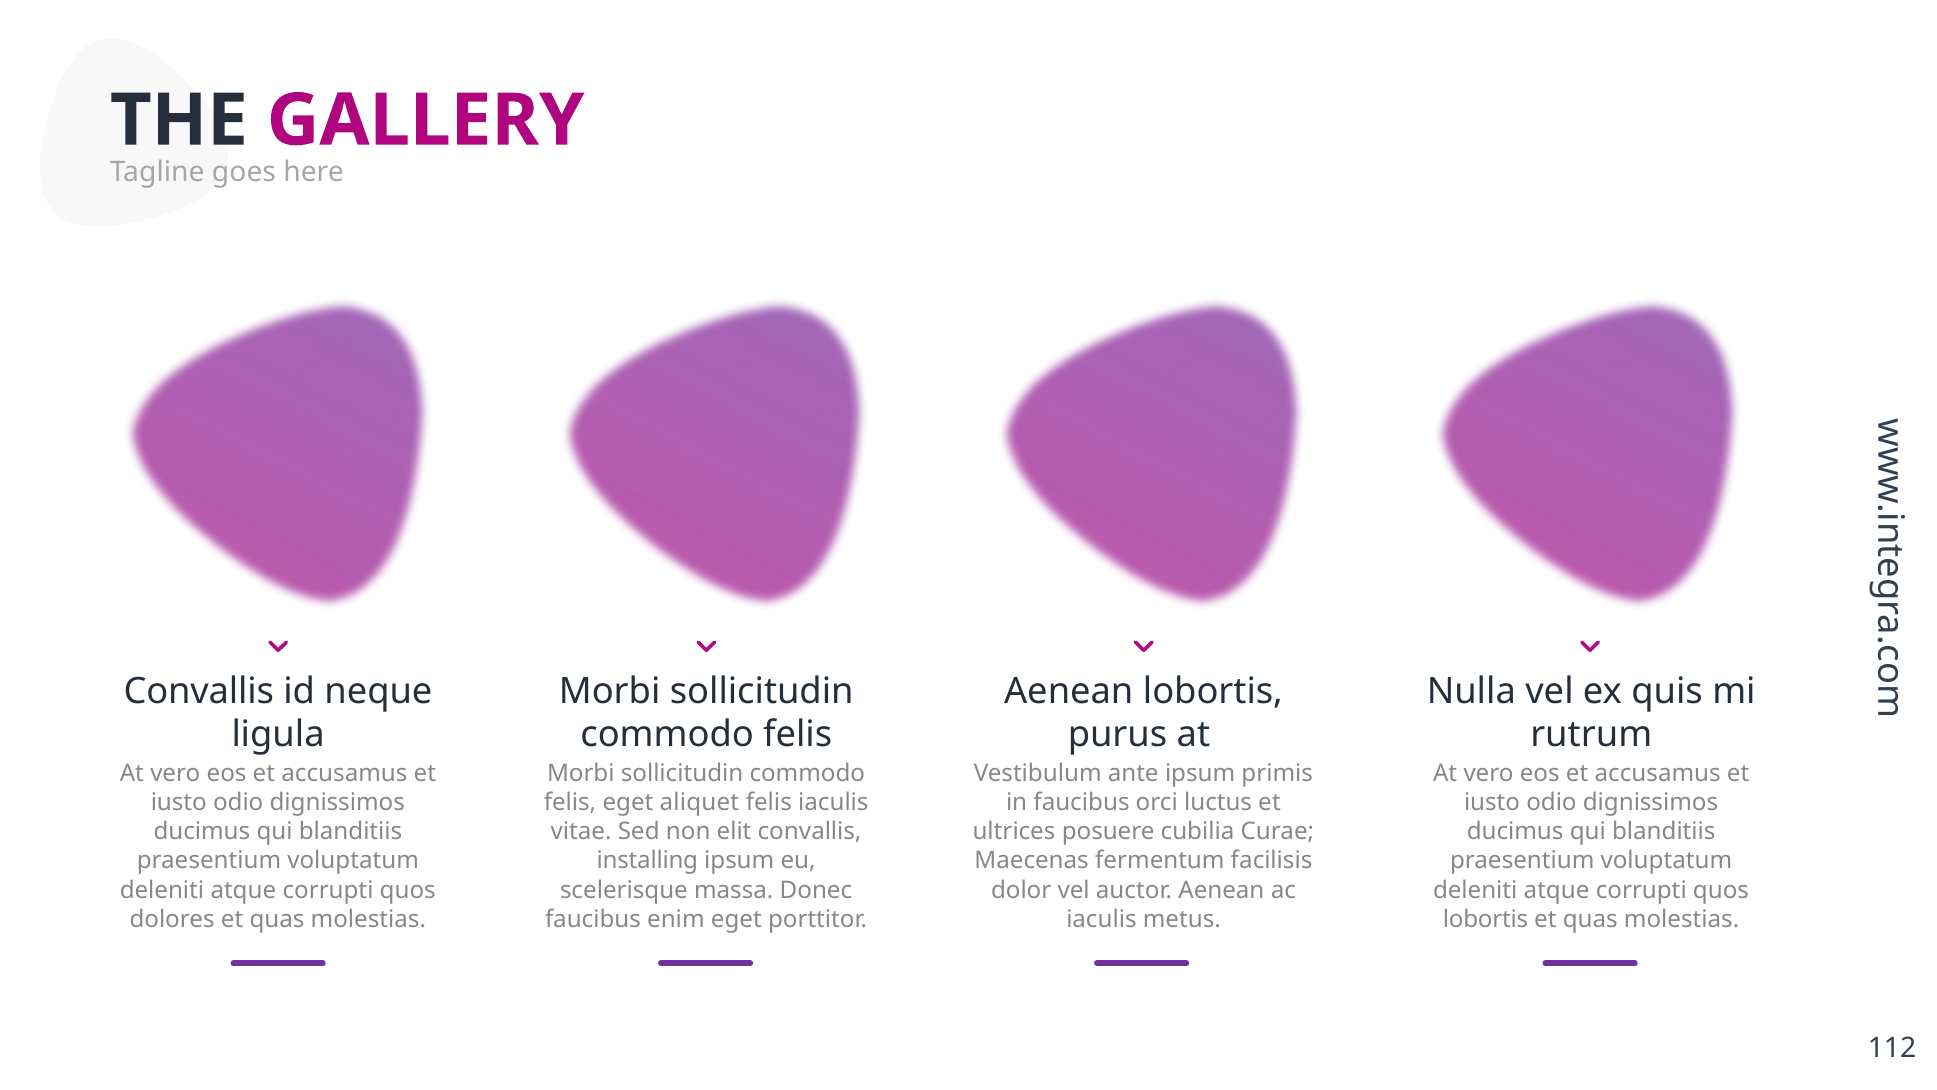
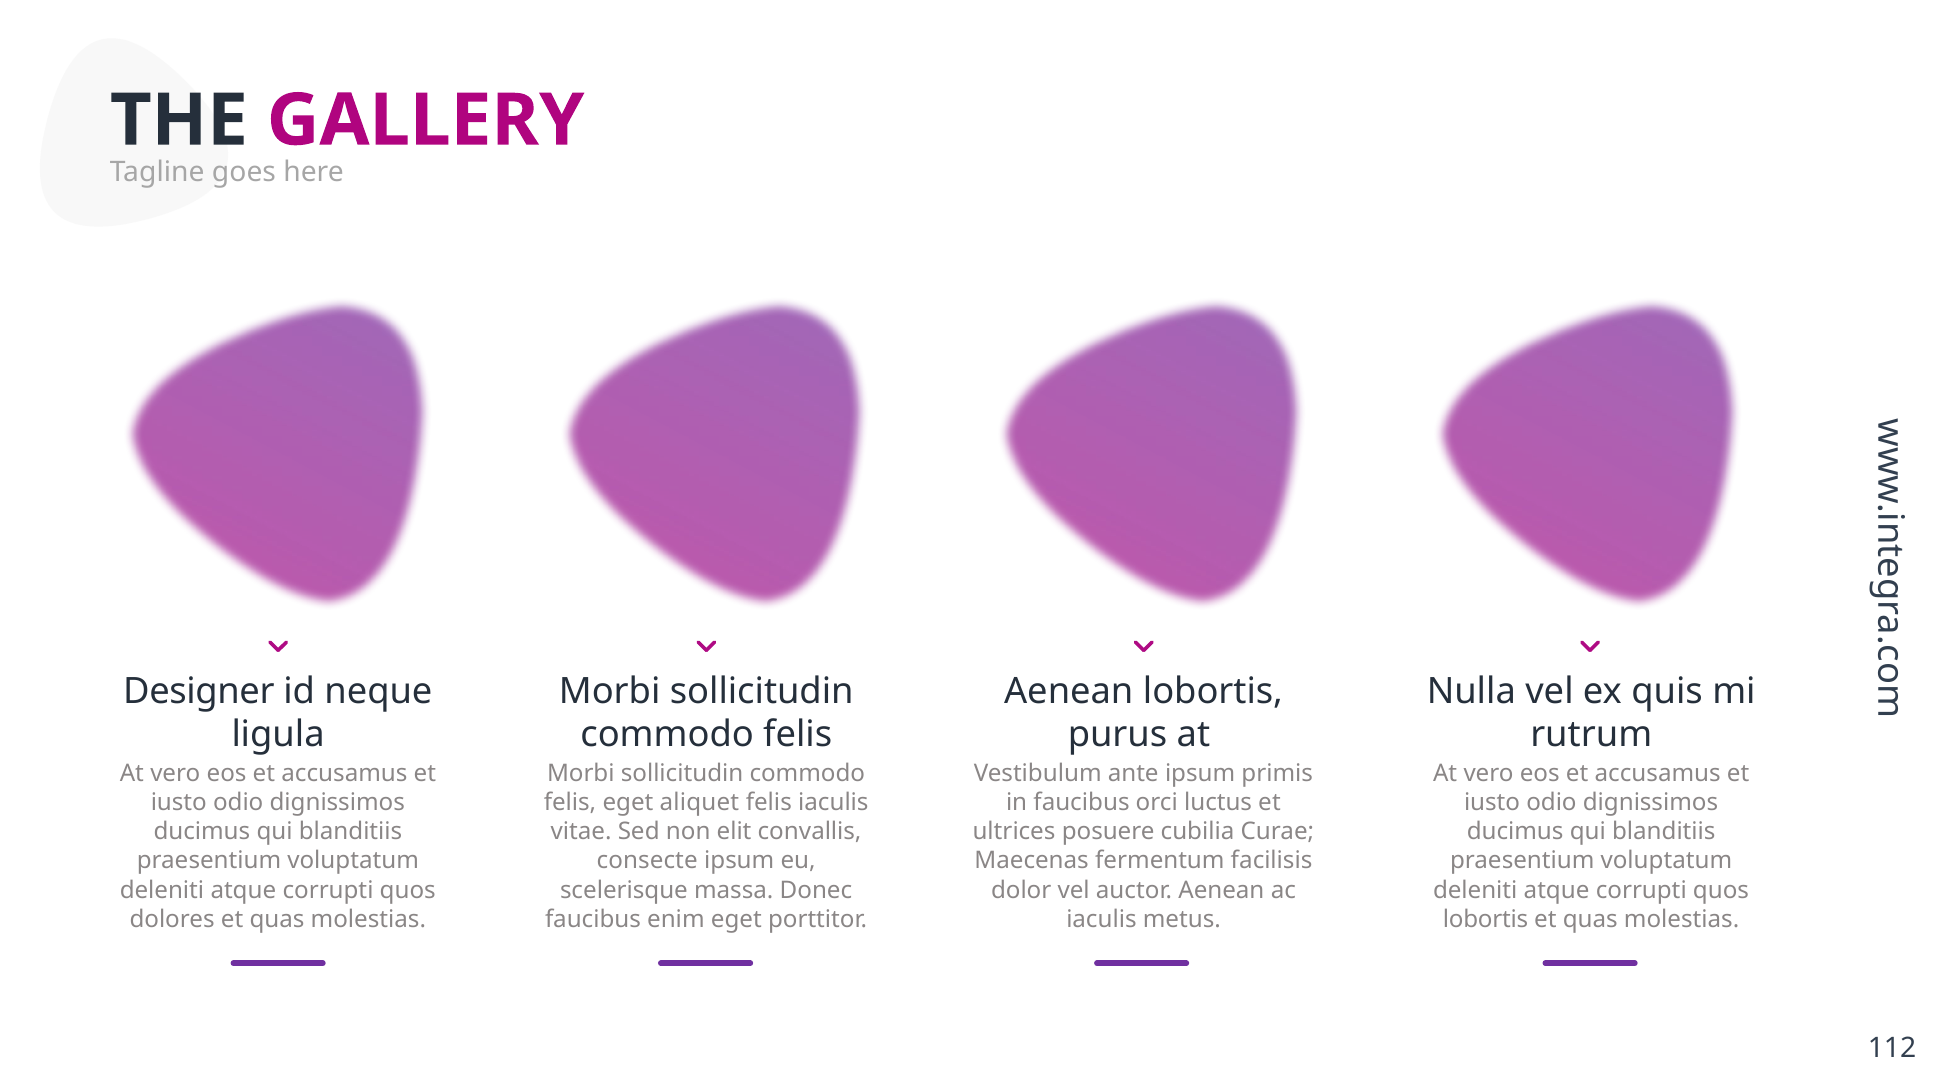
Convallis: Convallis -> Designer (199, 691)
installing: installing -> consecte (647, 861)
